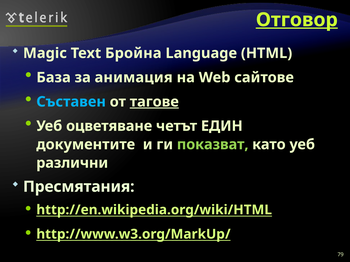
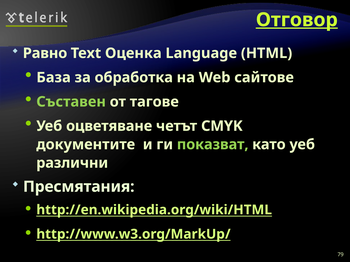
Magic: Magic -> Равно (45, 53)
Бройна: Бройна -> Оценка (133, 53)
анимация: анимация -> обработка (134, 78)
Съставен colour: light blue -> light green (71, 102)
тагове underline: present -> none (154, 102)
ЕДИН: ЕДИН -> CMYK (222, 126)
